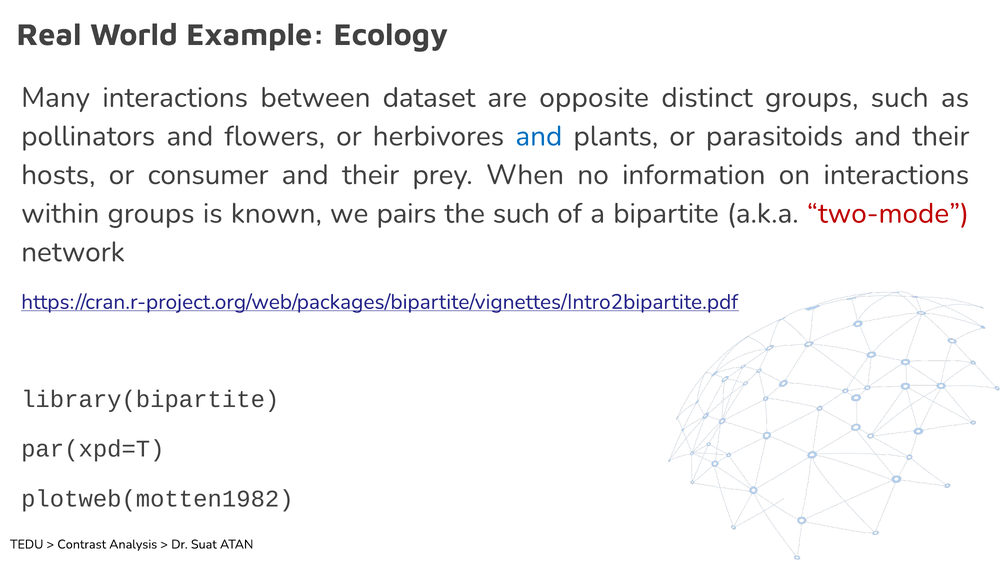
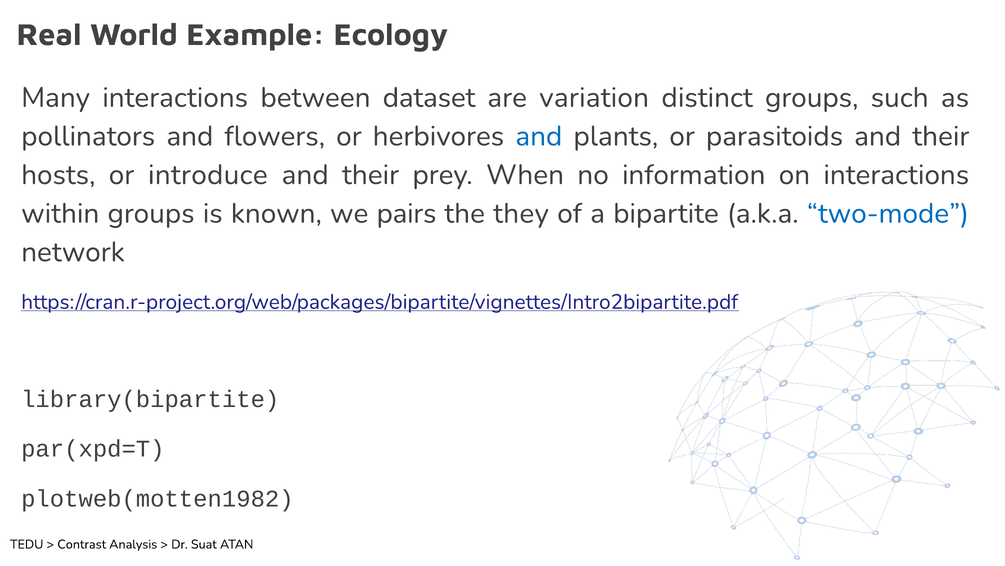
opposite: opposite -> variation (594, 97)
consumer: consumer -> introduce (208, 175)
the such: such -> they (521, 213)
two-mode colour: red -> blue (888, 213)
